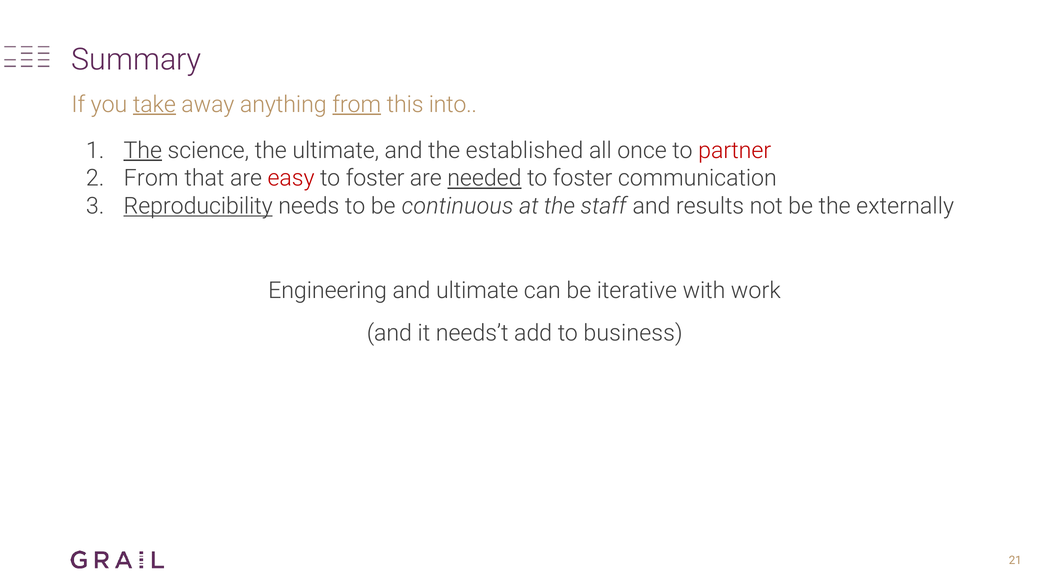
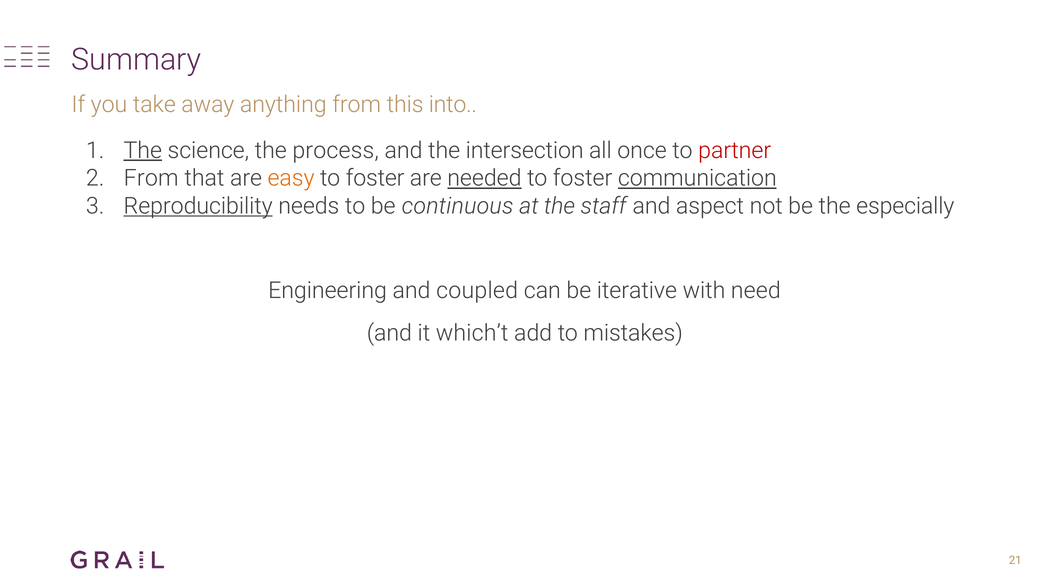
take underline: present -> none (154, 104)
from underline: present -> none (357, 104)
the ultimate: ultimate -> process (336, 150)
established: established -> intersection (525, 150)
easy colour: red -> orange (291, 178)
communication underline: none -> present (697, 178)
results: results -> aspect (710, 206)
externally: externally -> especially (905, 206)
and ultimate: ultimate -> coupled (477, 291)
work: work -> need (756, 291)
needs’t: needs’t -> which’t (472, 333)
business: business -> mistakes (633, 333)
